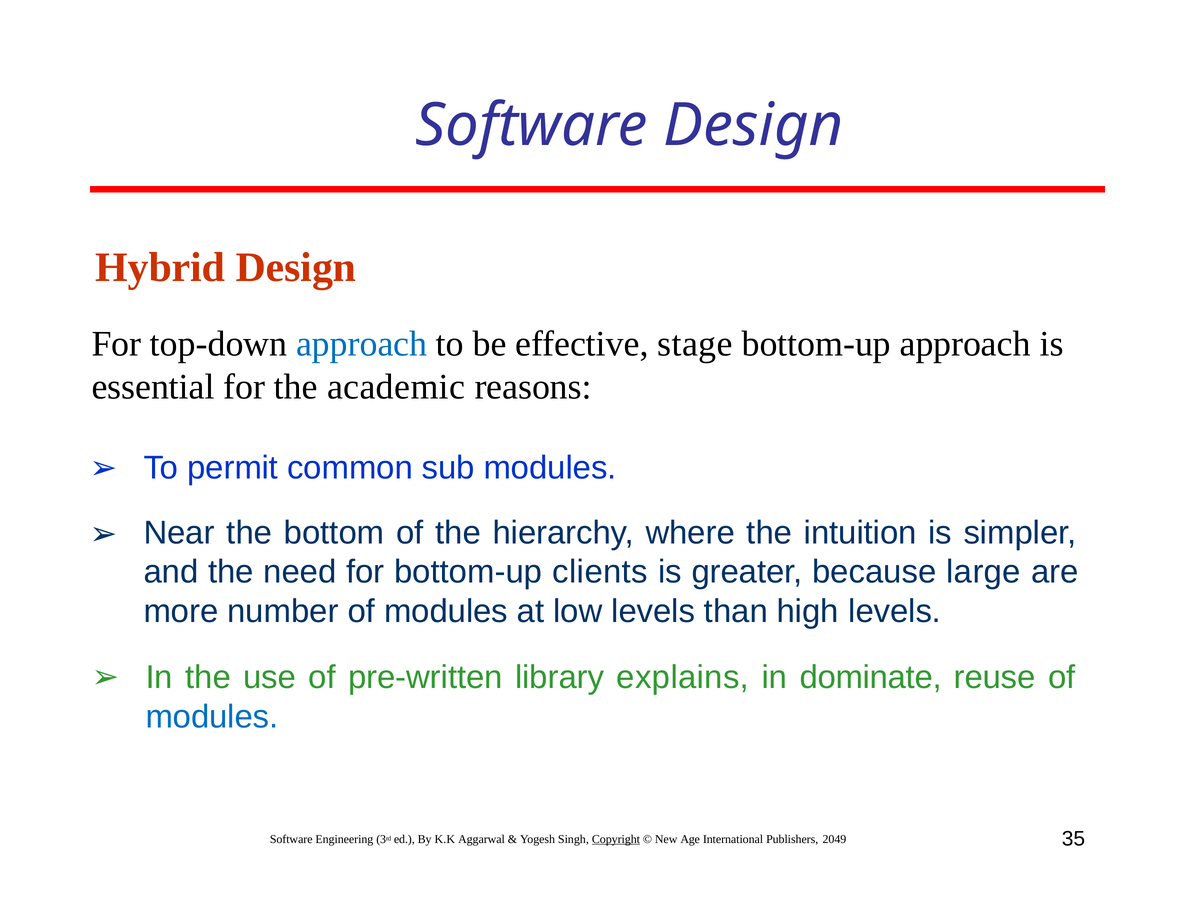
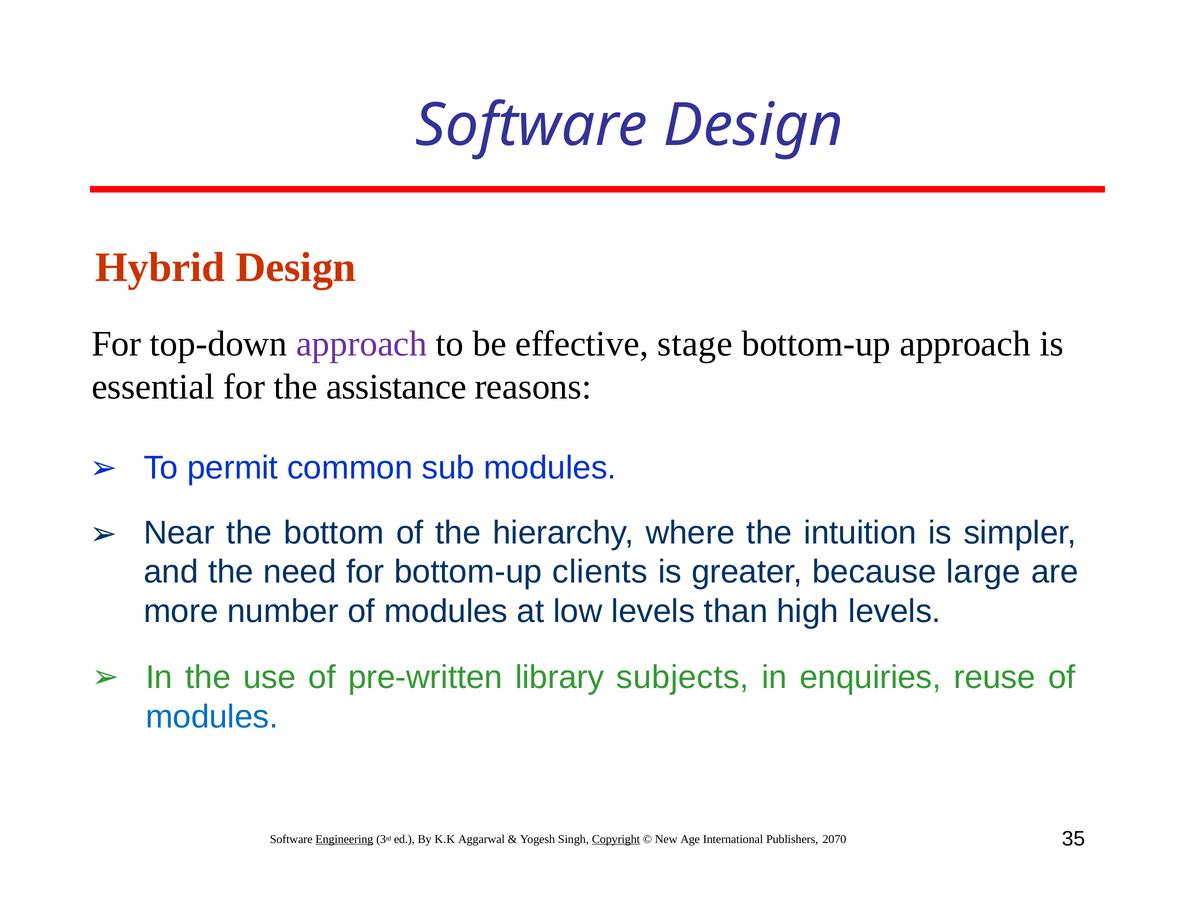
approach colour: blue -> purple (362, 344)
academic: academic -> assistance (396, 387)
explains: explains -> subjects (683, 678)
dominate: dominate -> enquiries (871, 678)
Engineering underline: none -> present (344, 840)
2049: 2049 -> 2070 (834, 840)
